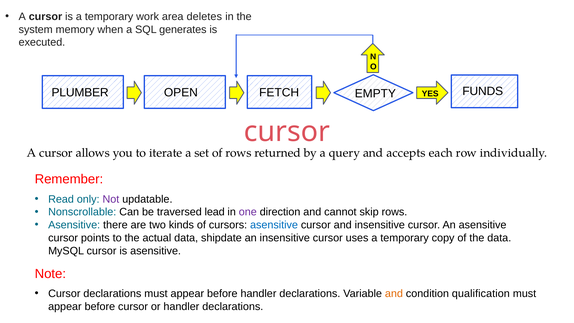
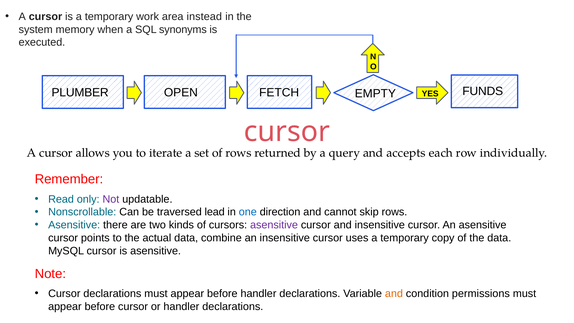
deletes: deletes -> instead (204, 17)
generates: generates -> synonyms (183, 29)
one colour: purple -> blue (248, 212)
asensitive colour: blue -> purple (274, 225)
shipdate: shipdate -> combine (221, 238)
qualification: qualification -> permissions (481, 294)
